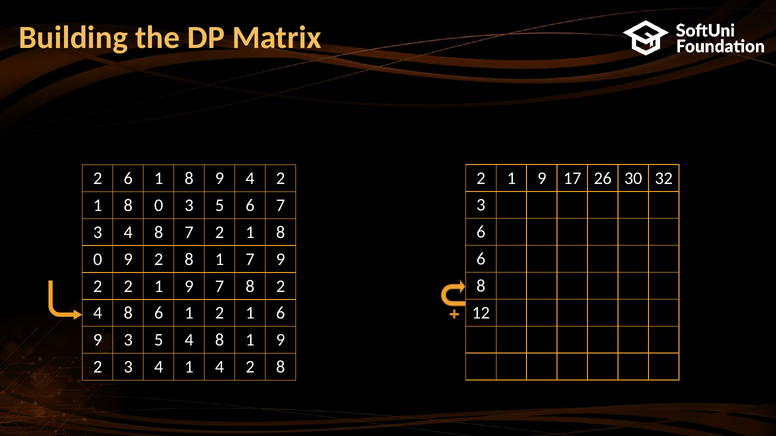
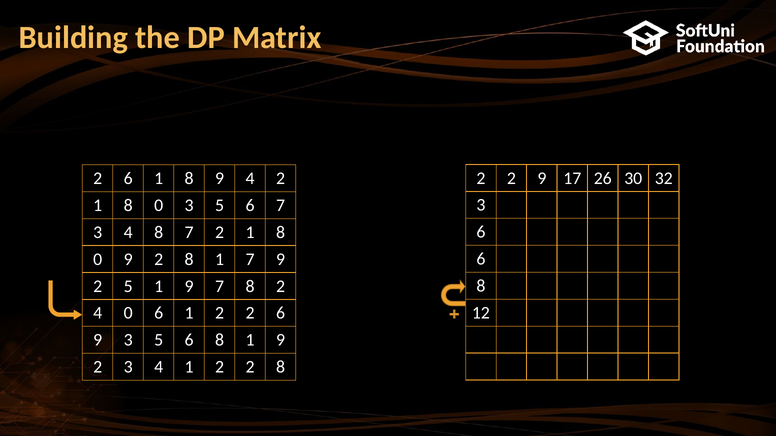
1: 1 -> 2 (511, 178)
2 2: 2 -> 5 (128, 287)
8: 8 -> 0 (128, 314)
6 1 2 1: 1 -> 2 (250, 314)
9 3 5 4: 4 -> 6 (189, 341)
4 1 4: 4 -> 2 (220, 368)
